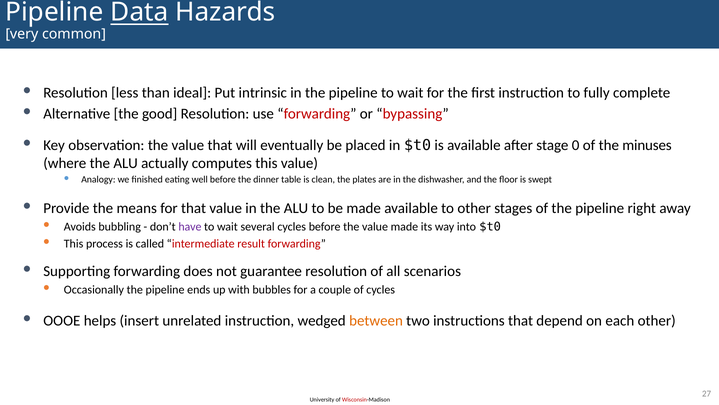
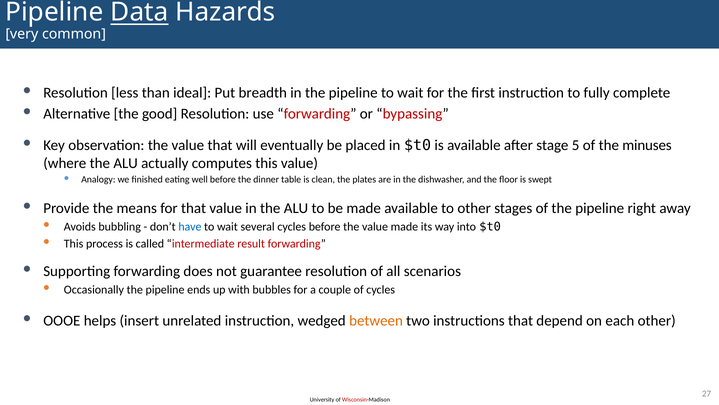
intrinsic: intrinsic -> breadth (263, 93)
0: 0 -> 5 (576, 145)
have colour: purple -> blue (190, 226)
